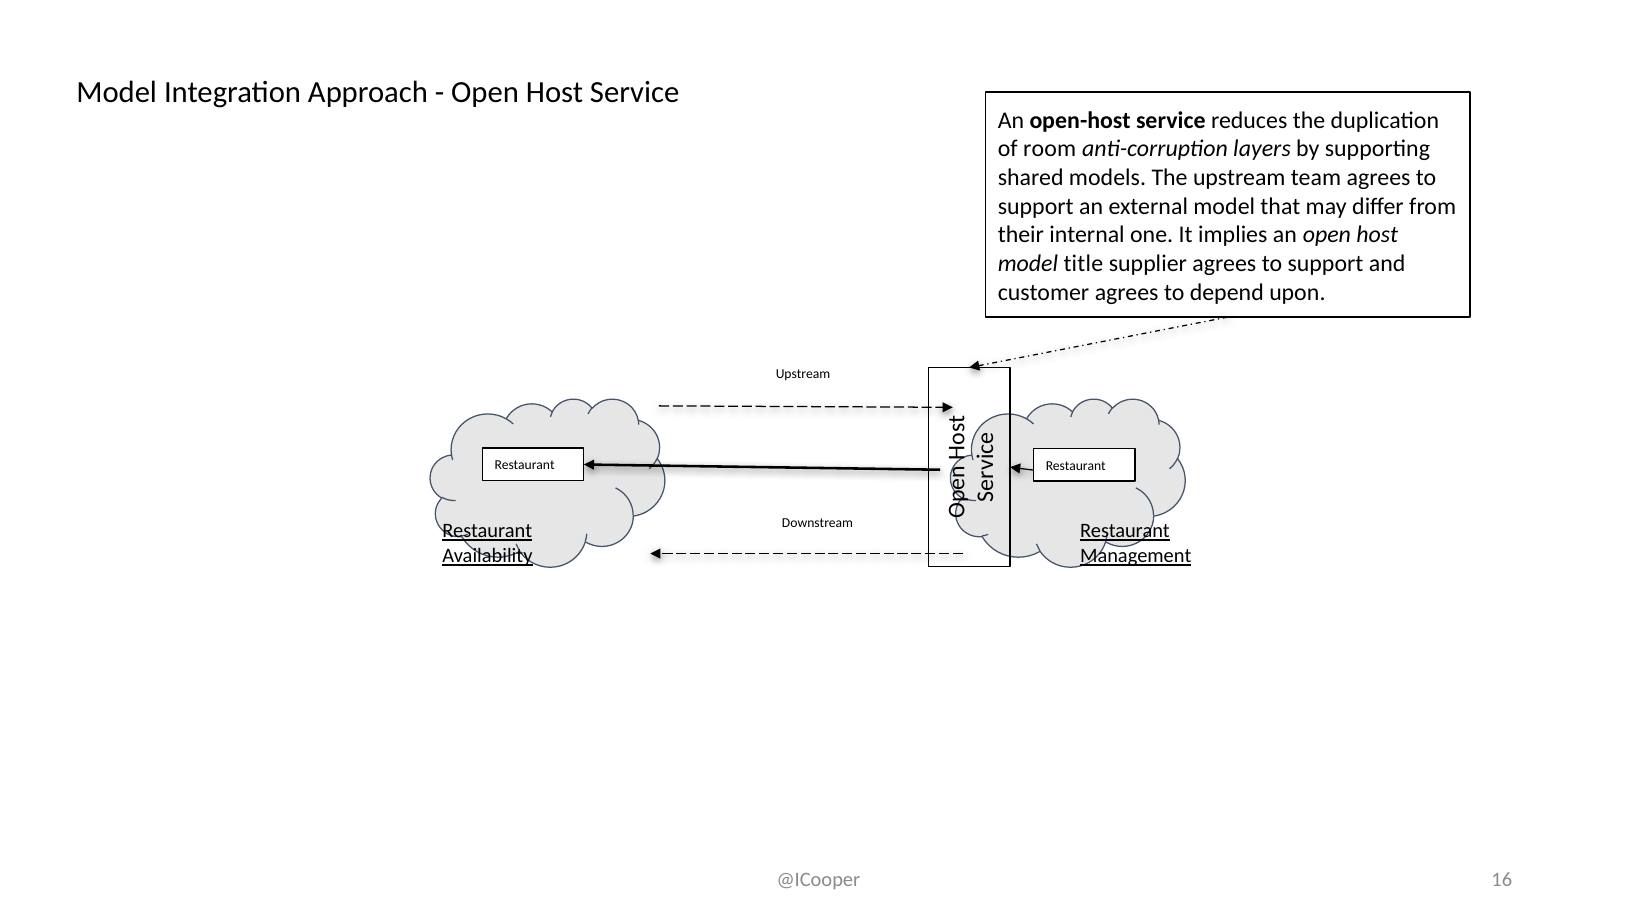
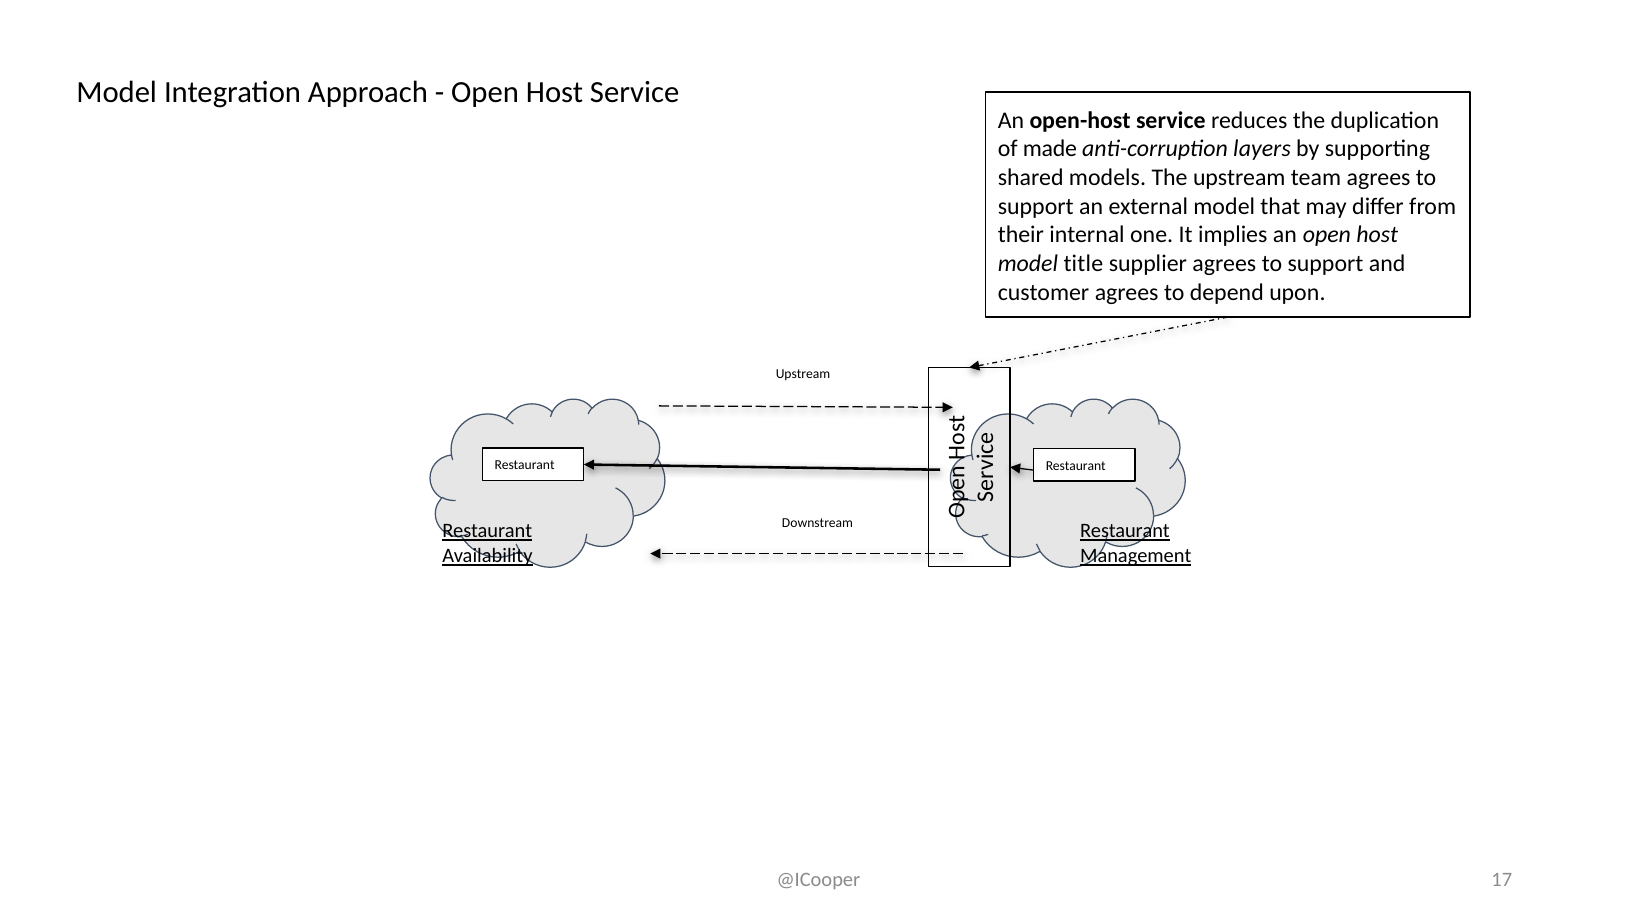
room: room -> made (1050, 149)
16: 16 -> 17 (1502, 879)
